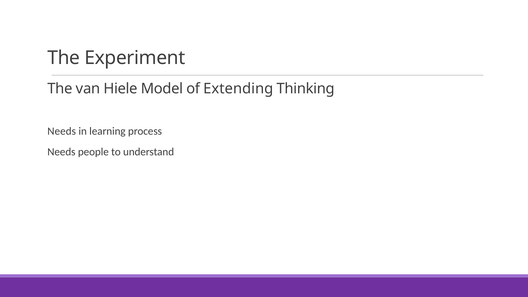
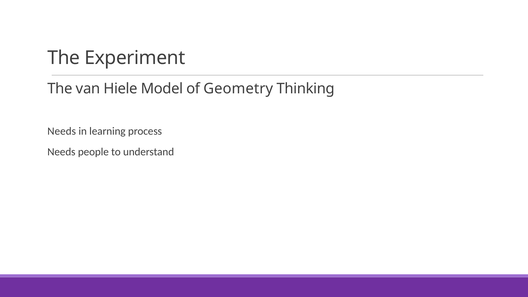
Extending: Extending -> Geometry (238, 89)
